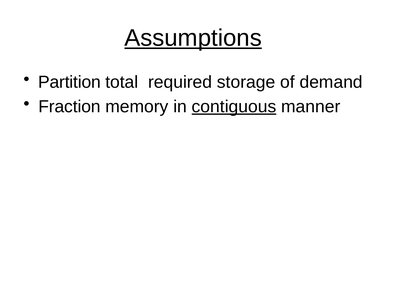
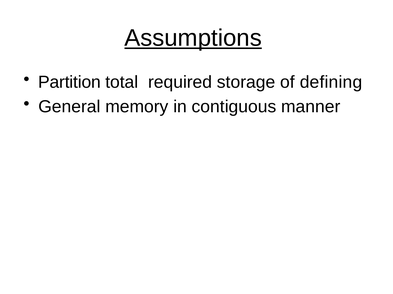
demand: demand -> defining (331, 82)
Fraction: Fraction -> General (69, 107)
contiguous underline: present -> none (234, 107)
